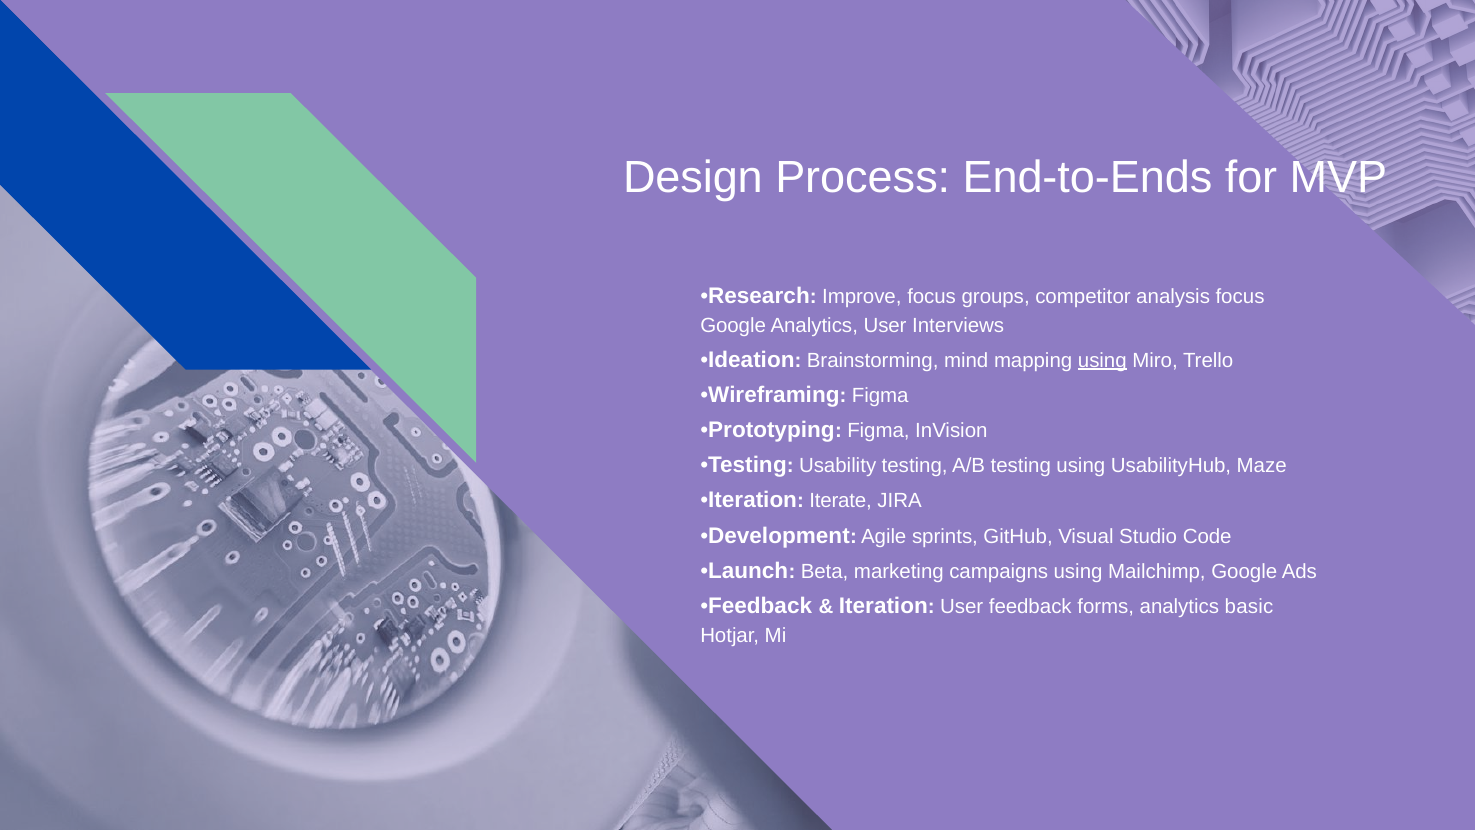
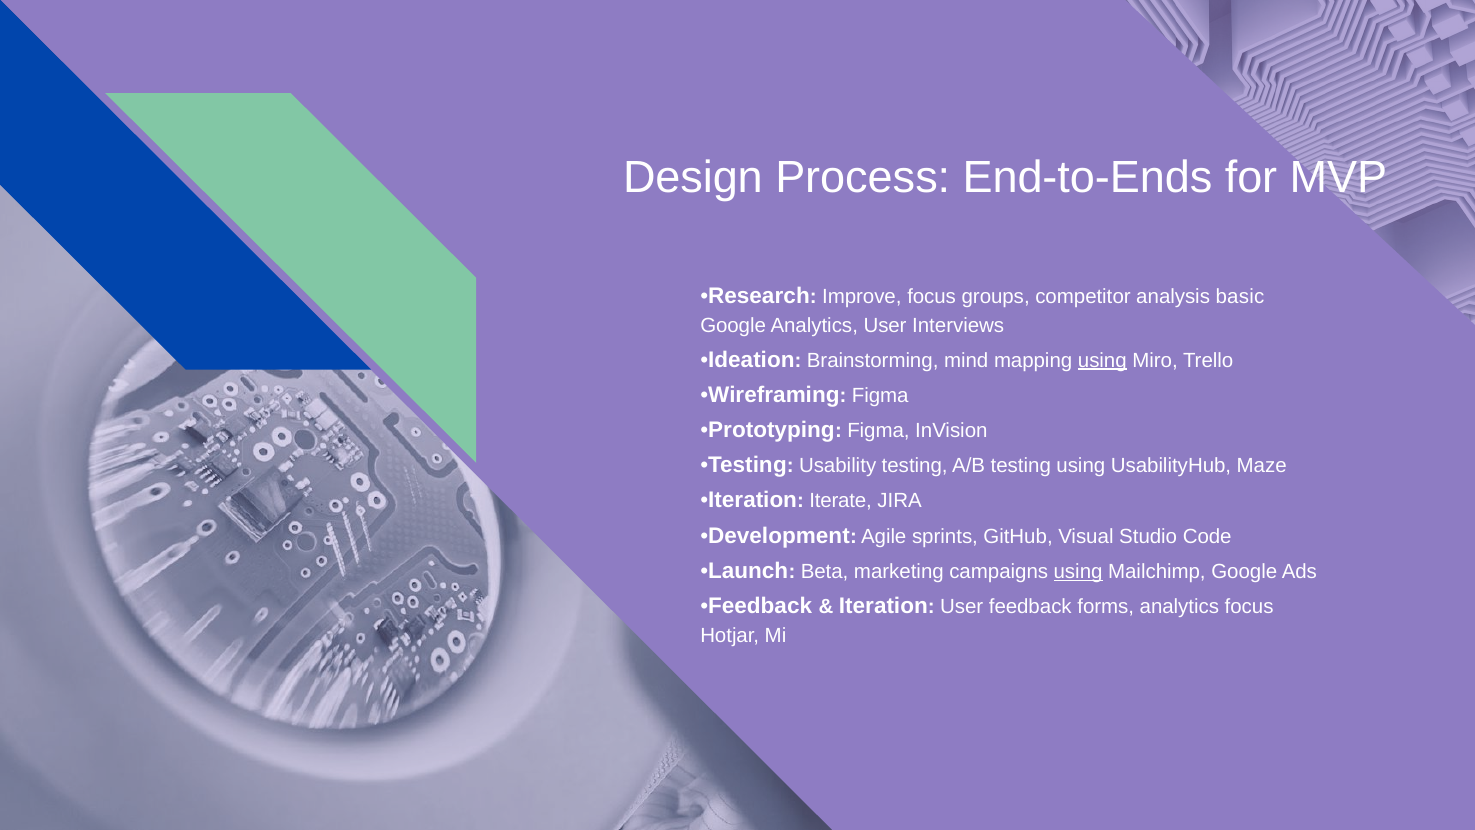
analysis focus: focus -> basic (1240, 297)
using underline: none -> present (1078, 571)
analytics basic: basic -> focus (1249, 606)
